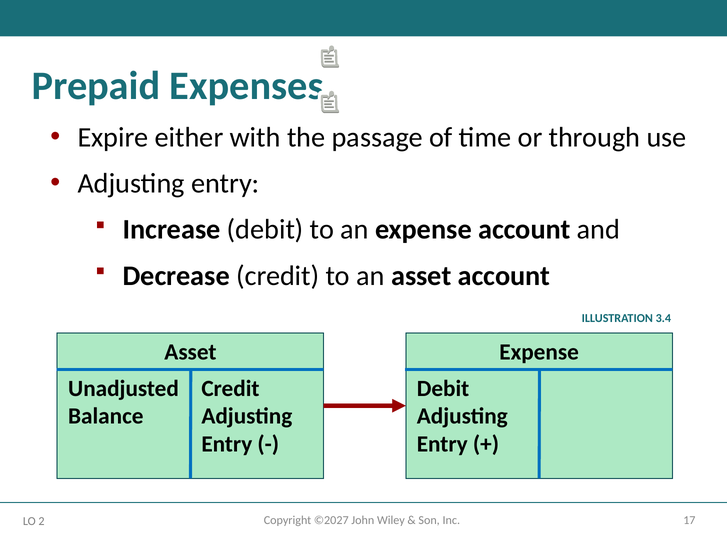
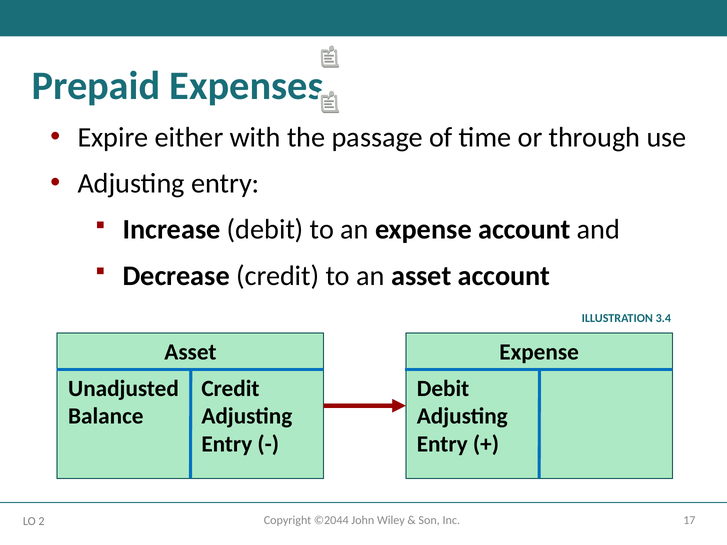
©2027: ©2027 -> ©2044 (331, 521)
